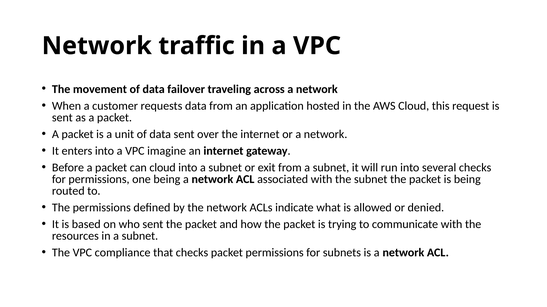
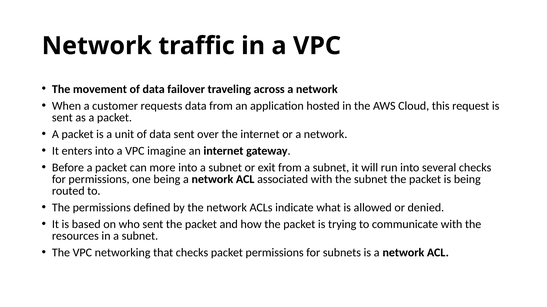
can cloud: cloud -> more (162, 168)
compliance: compliance -> networking (123, 253)
